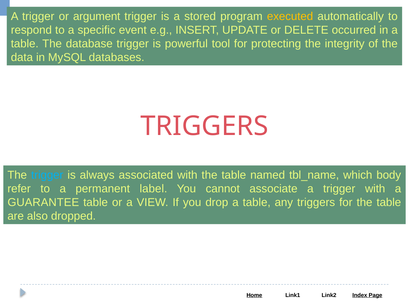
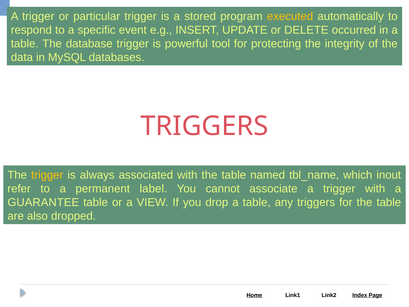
argument: argument -> particular (97, 16)
trigger colour: light blue -> yellow (47, 175)
body: body -> inout (389, 175)
